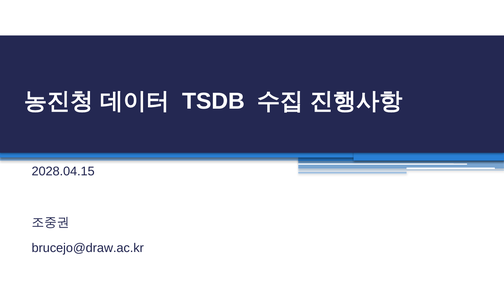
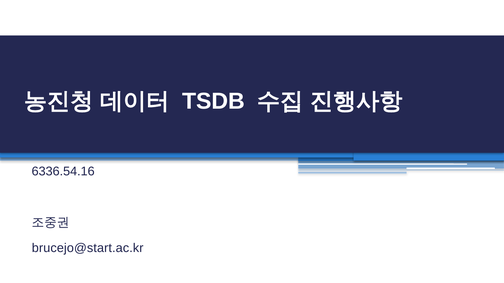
2028.04.15: 2028.04.15 -> 6336.54.16 (63, 172)
brucejo@draw.ac.kr: brucejo@draw.ac.kr -> brucejo@start.ac.kr (88, 248)
